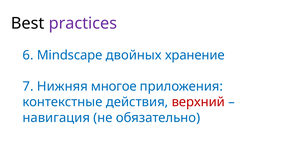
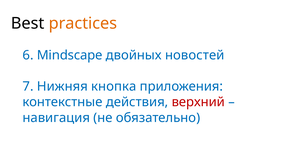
practices colour: purple -> orange (83, 23)
хранение: хранение -> новостей (195, 55)
многое: многое -> кнопка (114, 87)
